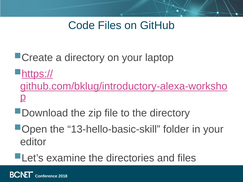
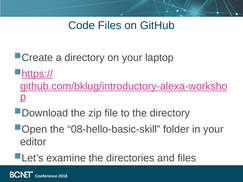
13-hello-basic-skill: 13-hello-basic-skill -> 08-hello-basic-skill (114, 129)
